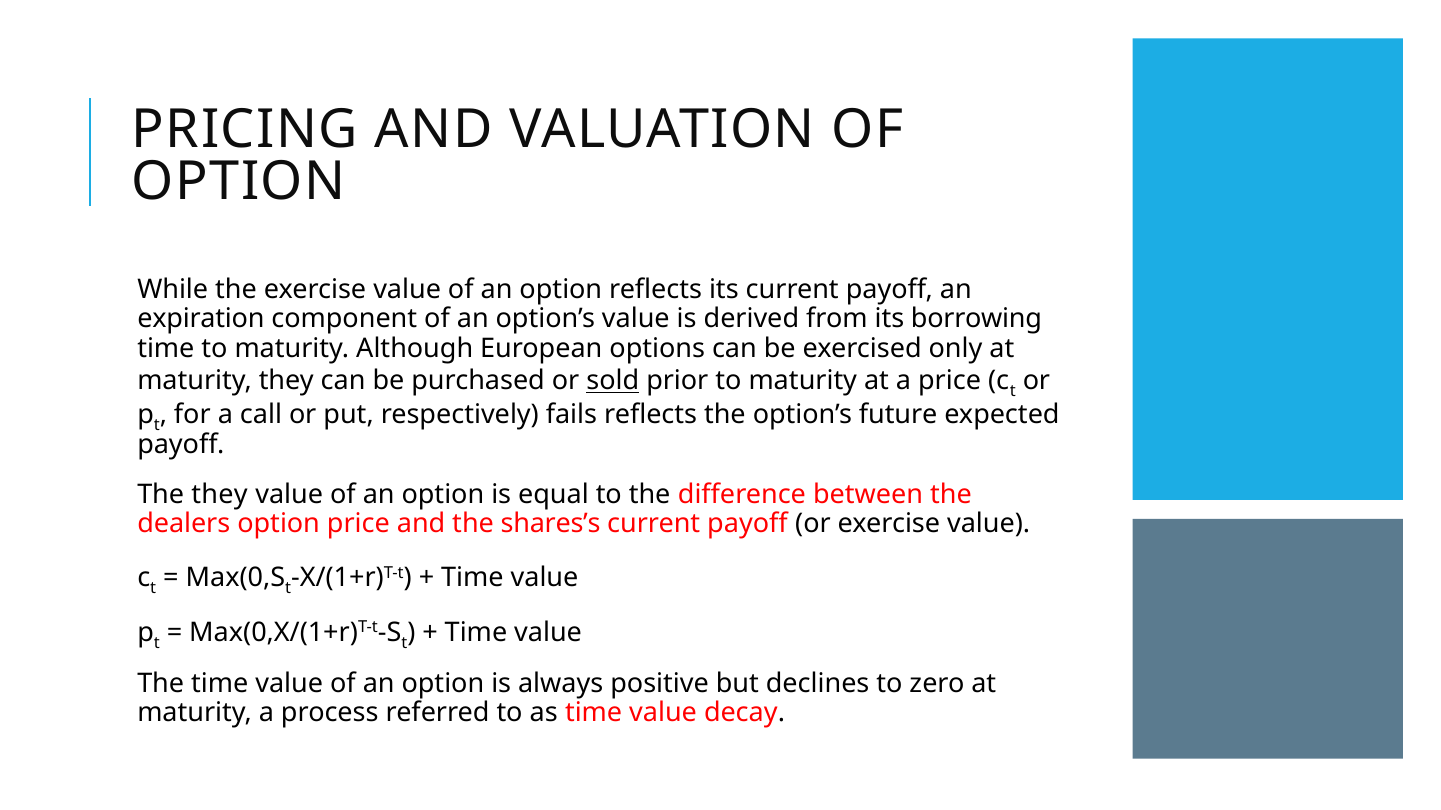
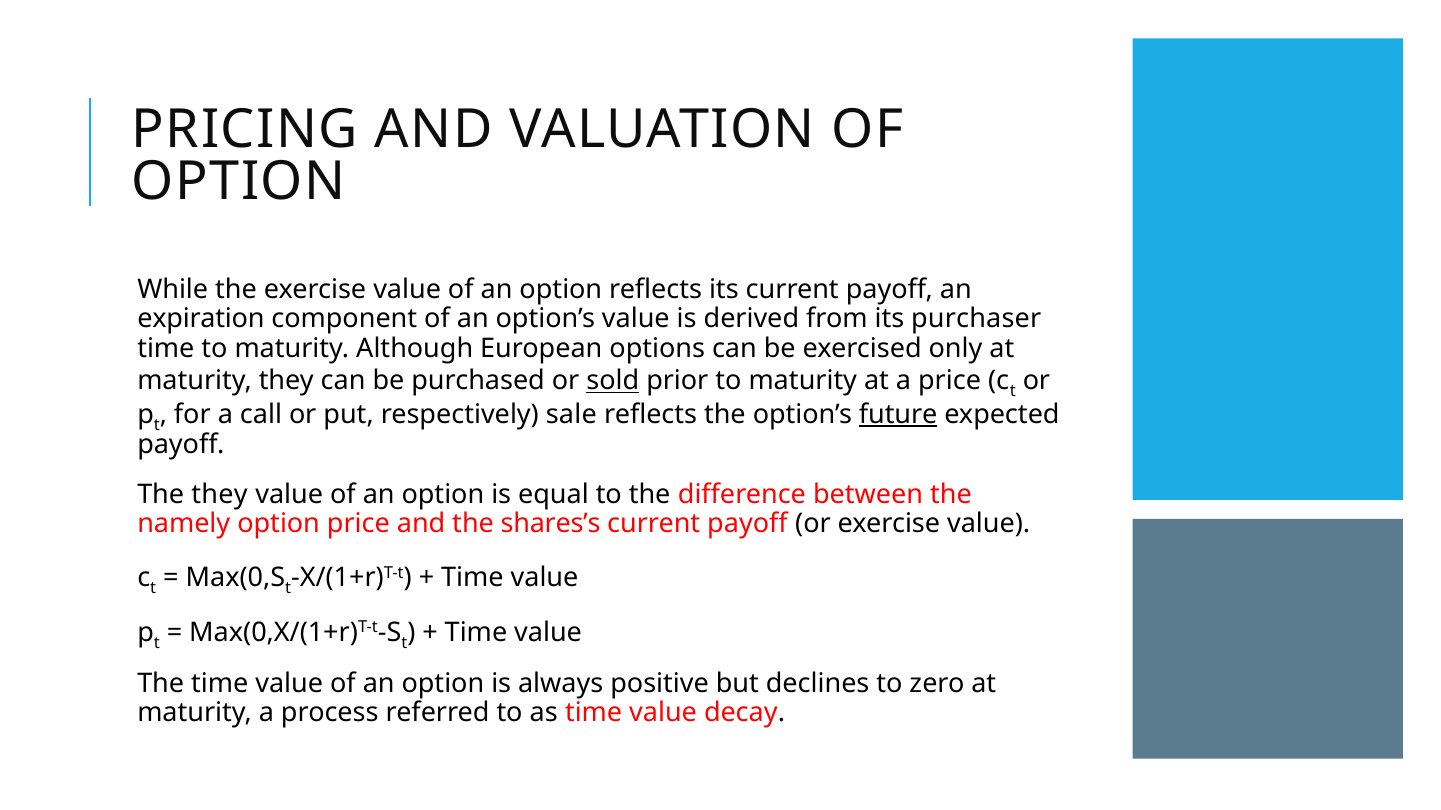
borrowing: borrowing -> purchaser (976, 319)
fails: fails -> sale (571, 415)
future underline: none -> present (898, 415)
dealers: dealers -> namely (184, 524)
